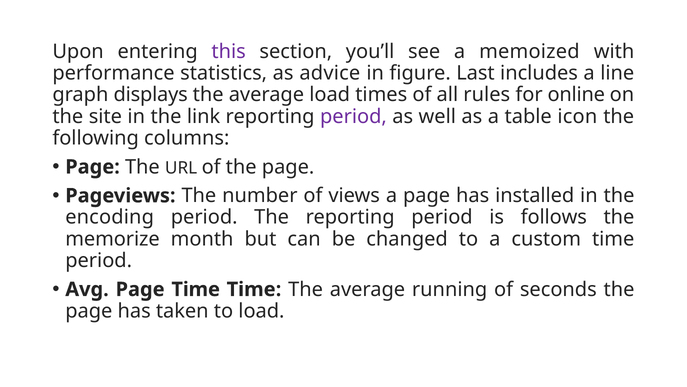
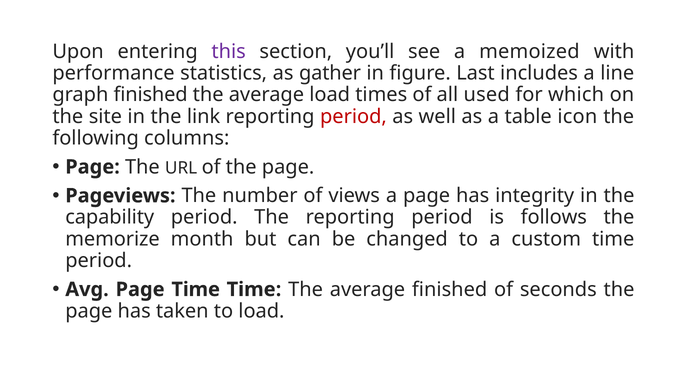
advice: advice -> gather (330, 73)
graph displays: displays -> finished (151, 95)
rules: rules -> used (487, 95)
online: online -> which (576, 95)
period colour: purple -> red (353, 116)
installed: installed -> integrity (535, 195)
encoding: encoding -> capability (110, 217)
average running: running -> finished (450, 289)
